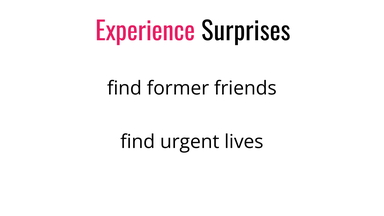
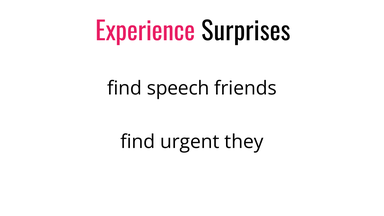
former: former -> speech (178, 88)
lives: lives -> they (244, 142)
